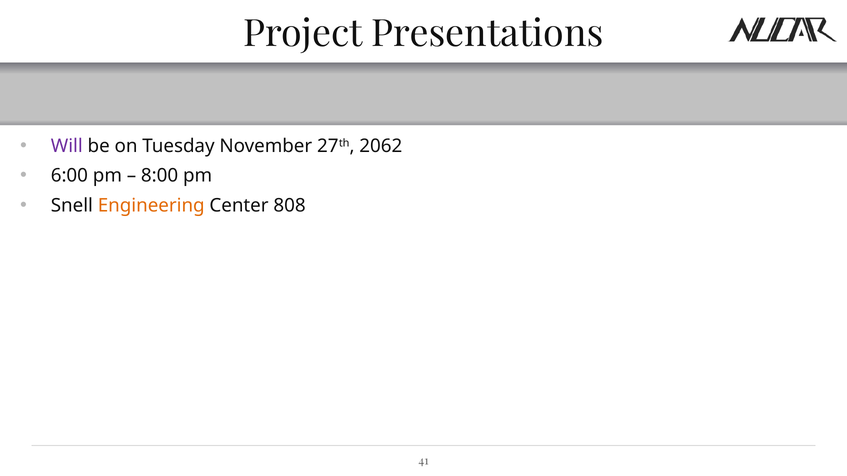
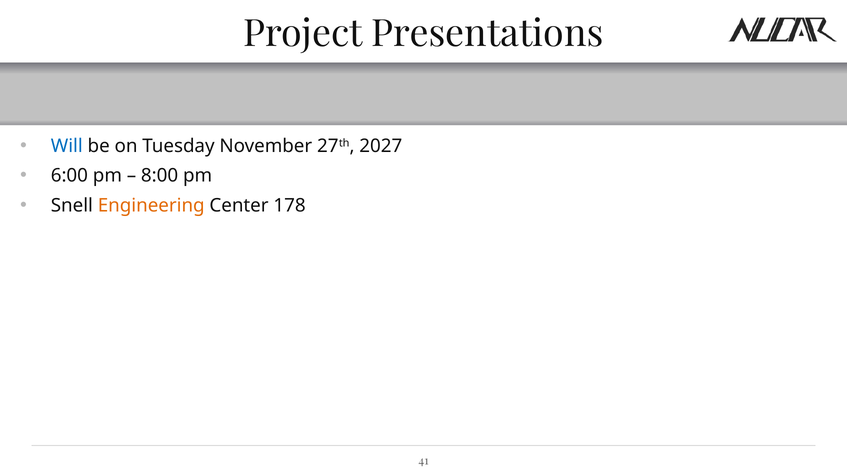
Will colour: purple -> blue (67, 146)
2062: 2062 -> 2027 (381, 146)
808: 808 -> 178 (290, 206)
